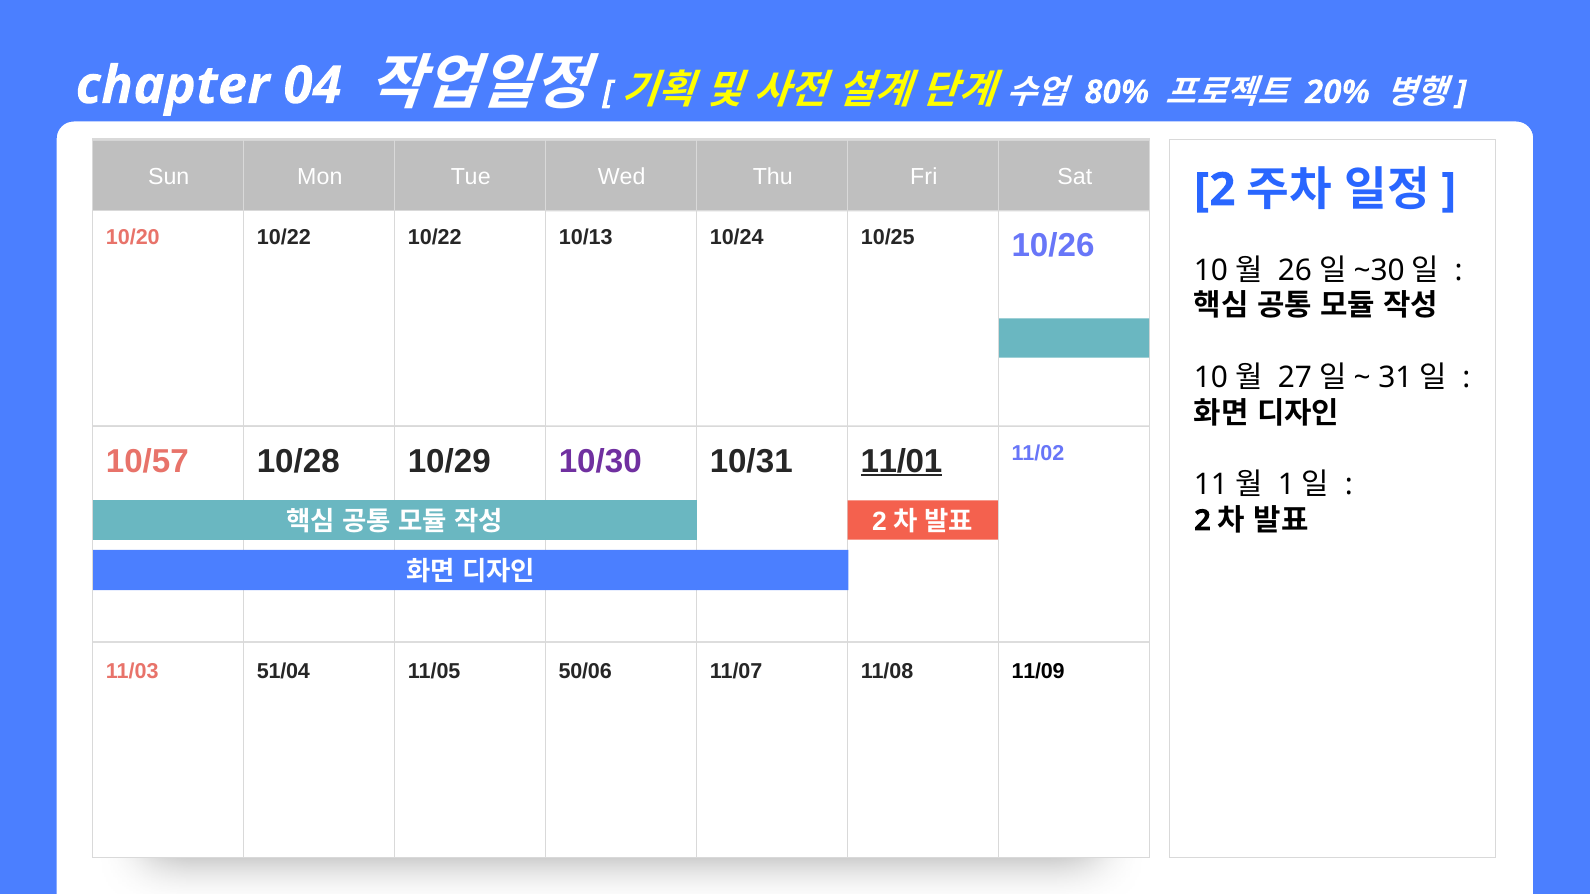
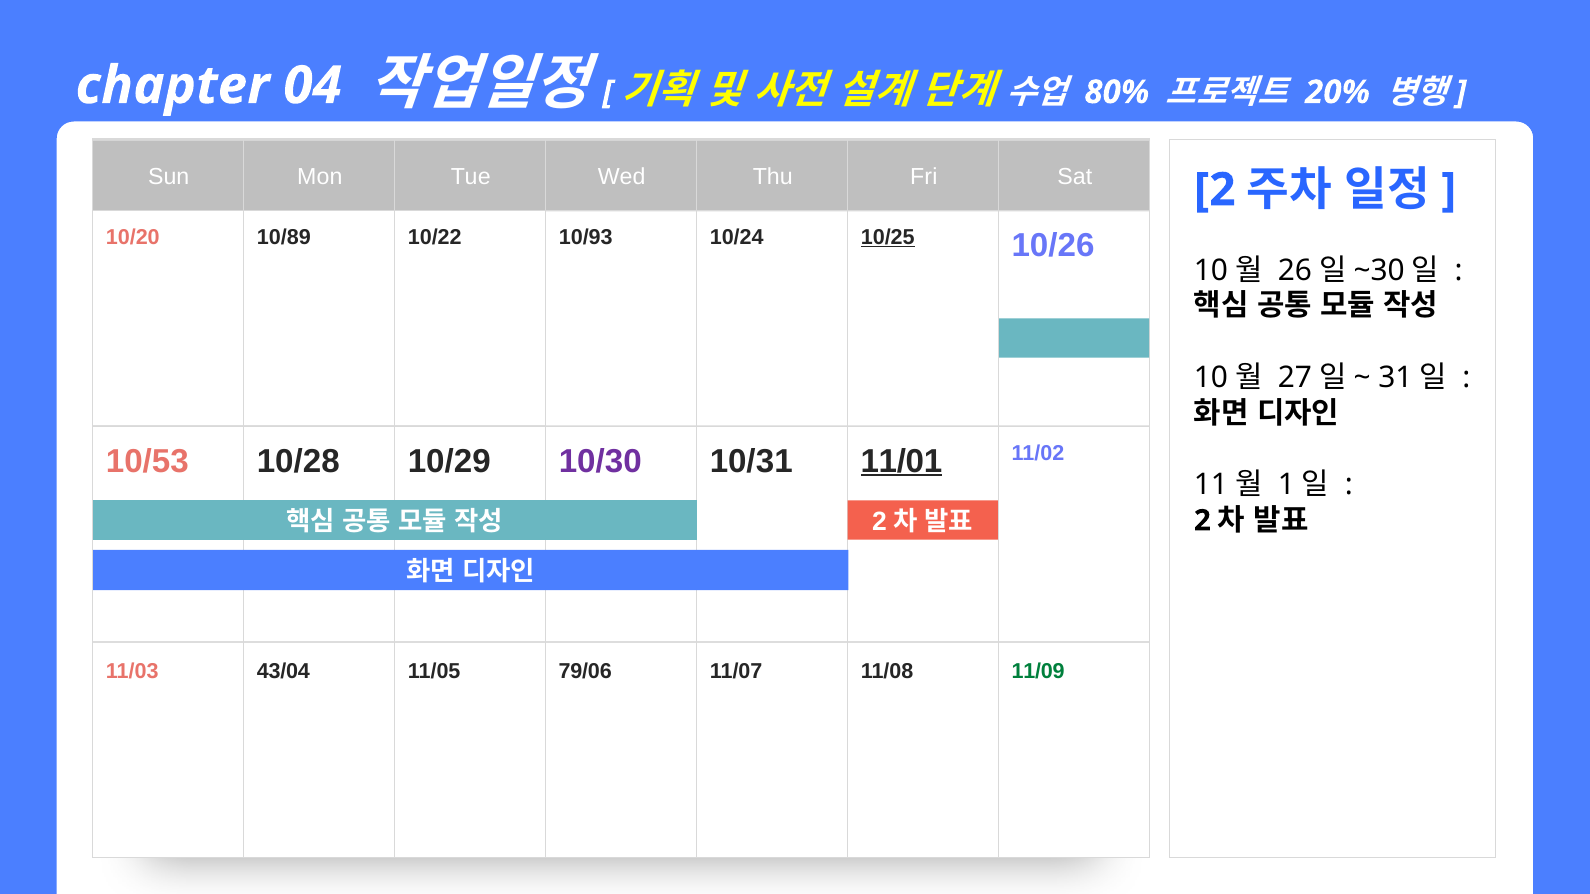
10/20 10/22: 10/22 -> 10/89 (284, 238)
10/13: 10/13 -> 10/93 (586, 237)
10/25 underline: none -> present (888, 237)
10/57: 10/57 -> 10/53 (147, 461)
51/04: 51/04 -> 43/04 (283, 671)
50/06: 50/06 -> 79/06 (585, 671)
11/09 colour: black -> green (1038, 671)
